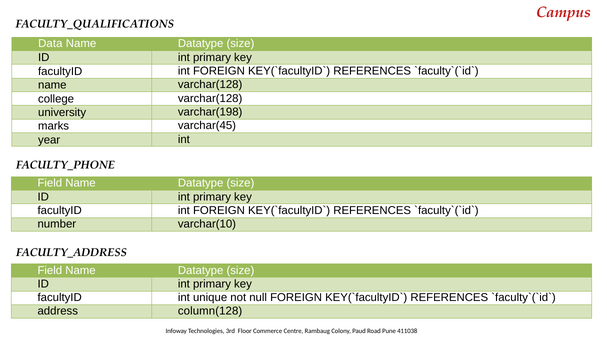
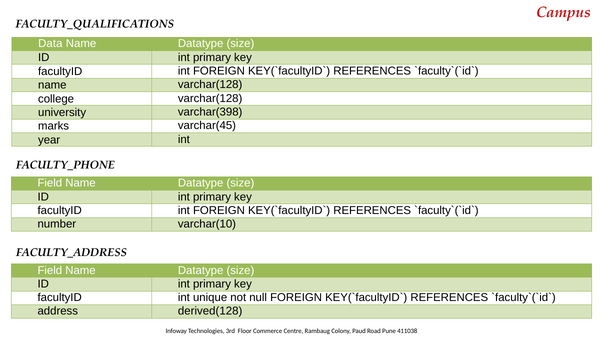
varchar(198: varchar(198 -> varchar(398 (210, 112)
column(128: column(128 -> derived(128 (210, 312)
